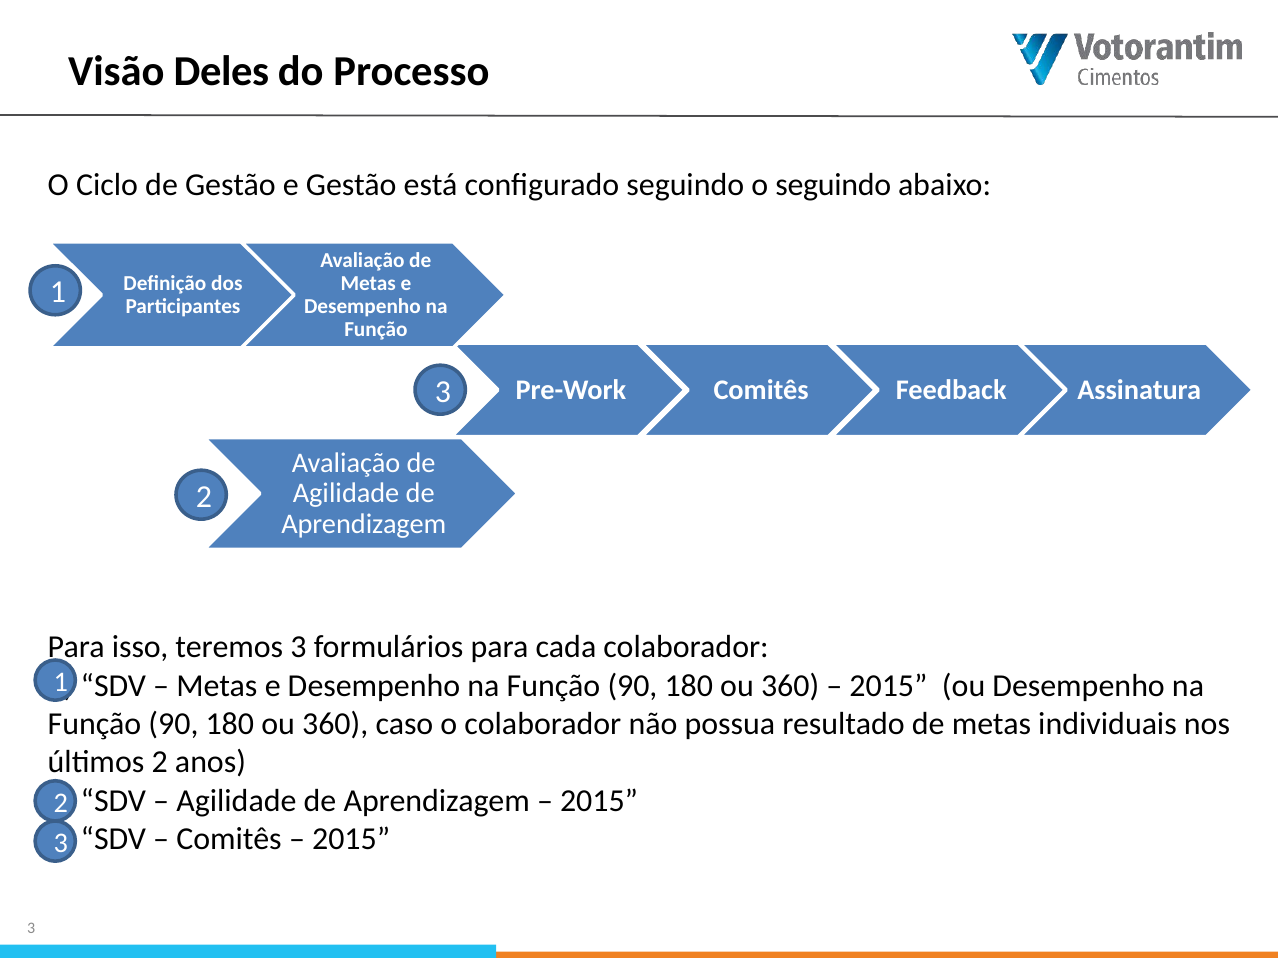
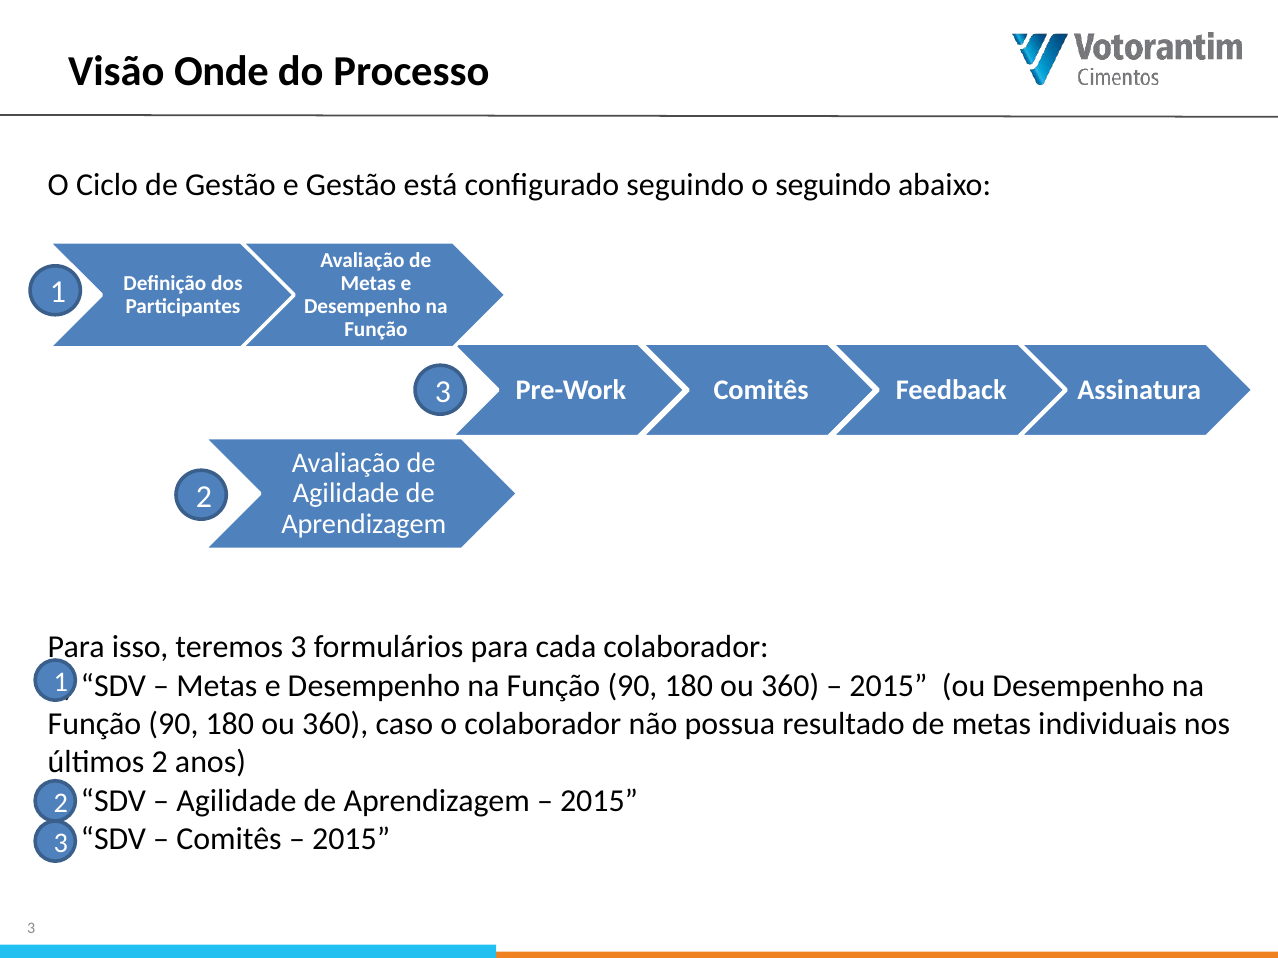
Deles: Deles -> Onde (221, 71)
